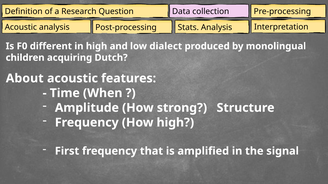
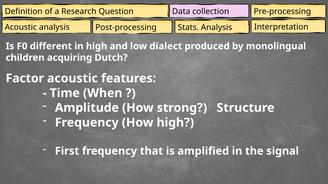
About: About -> Factor (25, 79)
